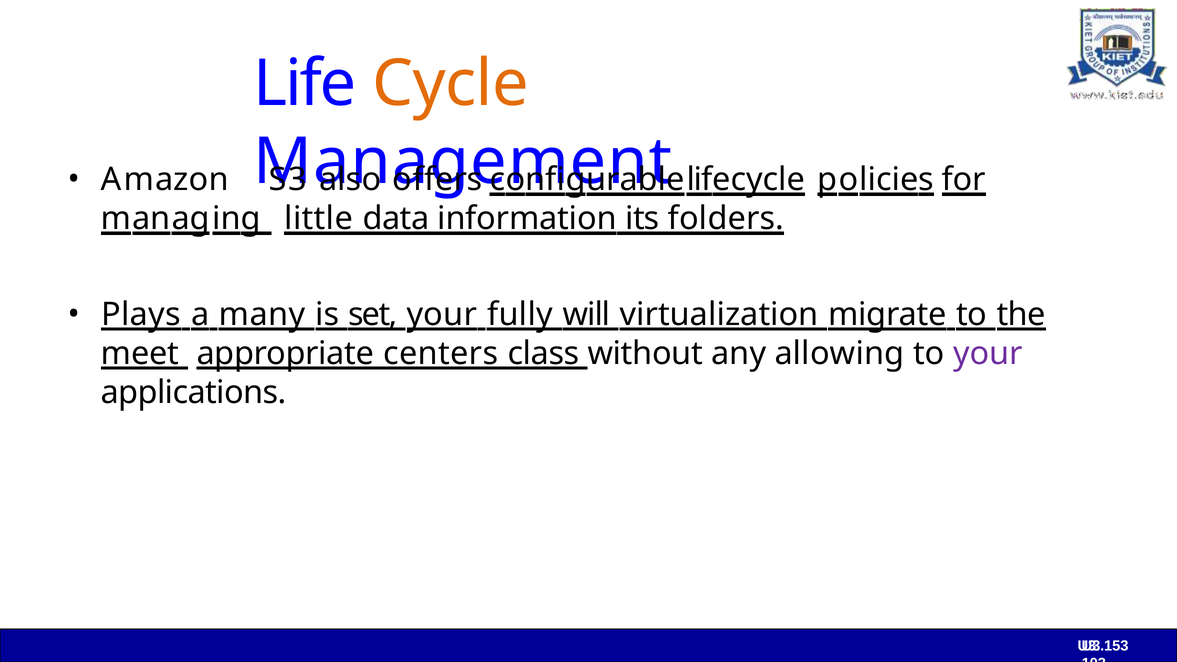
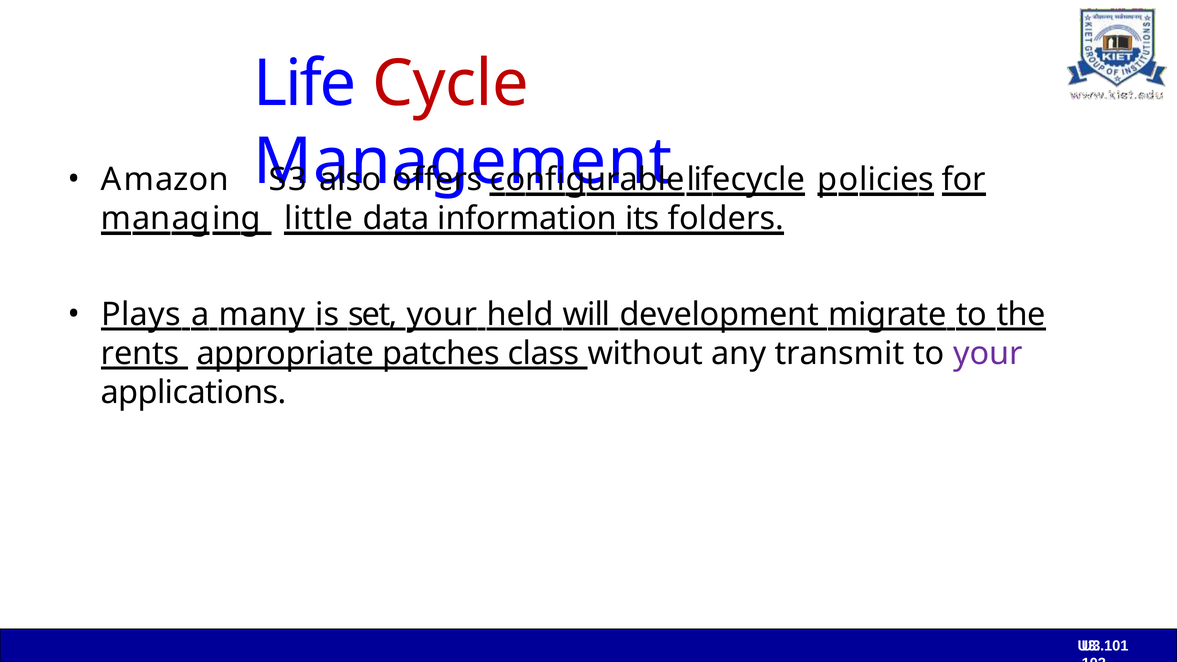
Cycle colour: orange -> red (451, 84)
fully: fully -> held (520, 314)
virtualization: virtualization -> development (719, 314)
meet: meet -> rents (140, 353)
centers: centers -> patches (441, 353)
allowing: allowing -> transmit (839, 353)
153: 153 -> 101 (1116, 646)
